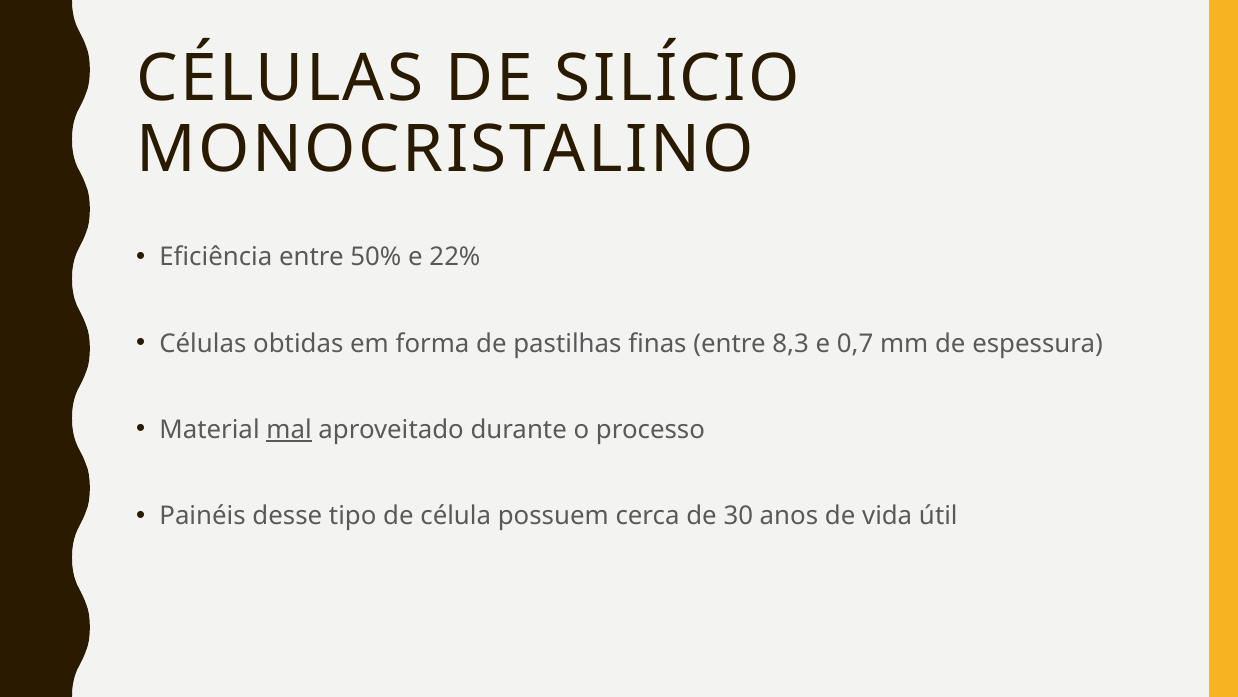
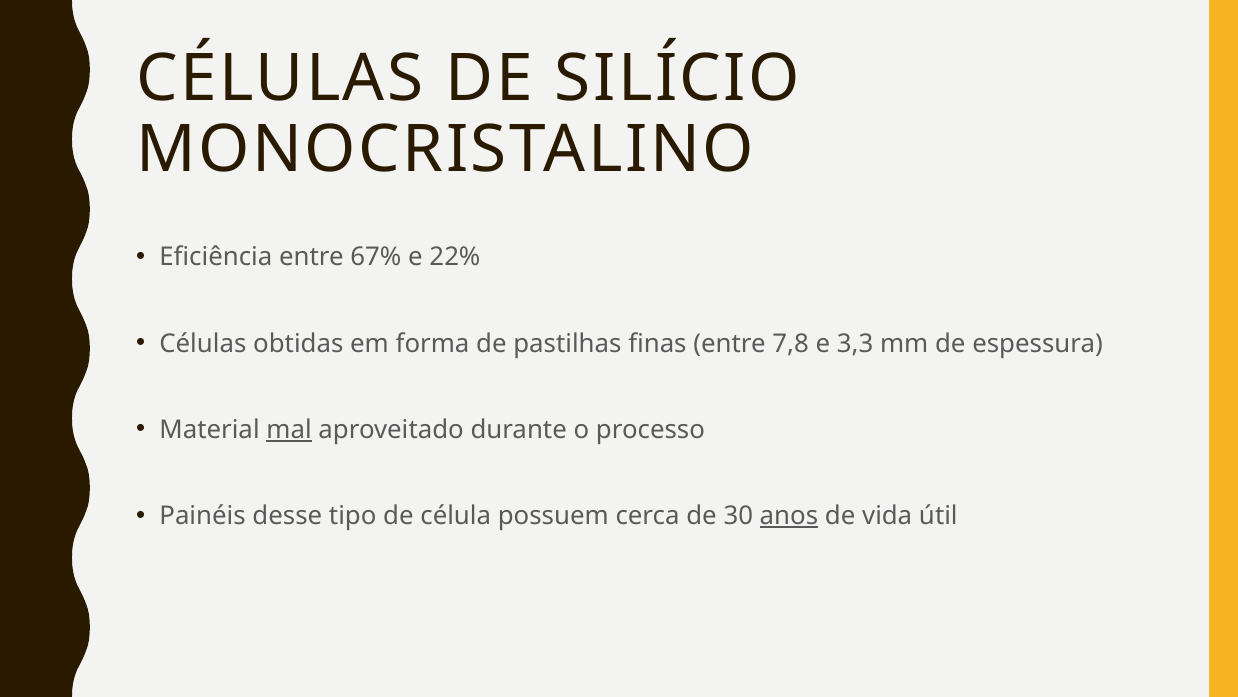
50%: 50% -> 67% (376, 257)
8,3: 8,3 -> 7,8 (791, 343)
0,7: 0,7 -> 3,3 (855, 343)
anos underline: none -> present (789, 516)
